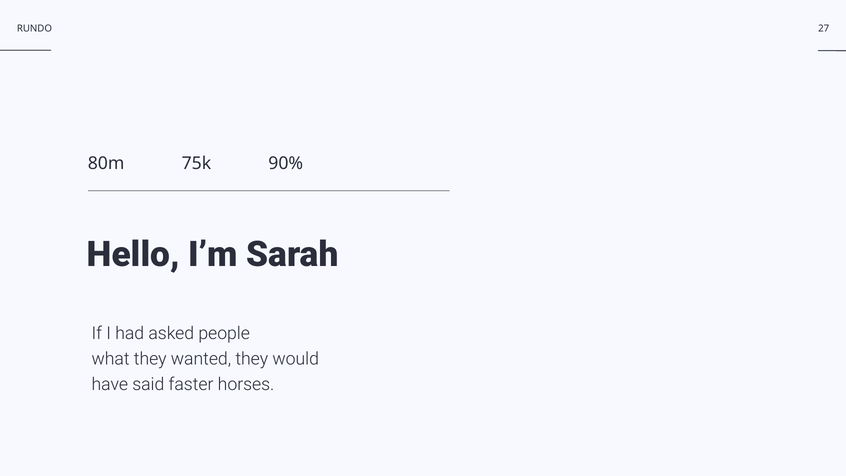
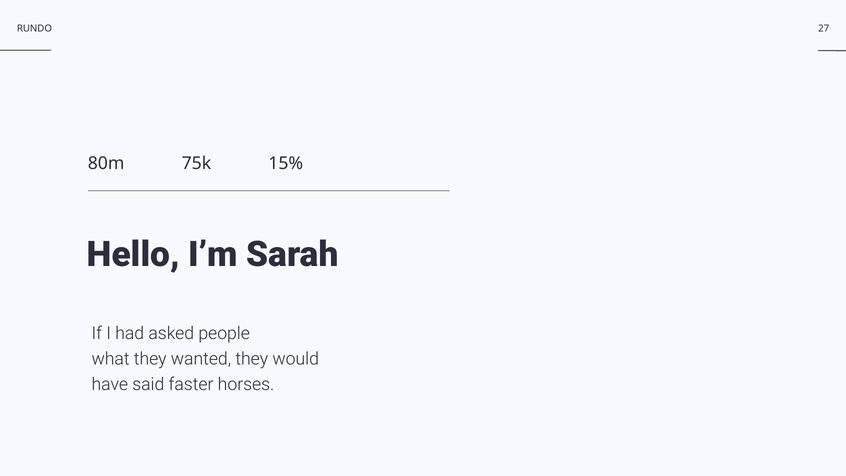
90%: 90% -> 15% (286, 163)
